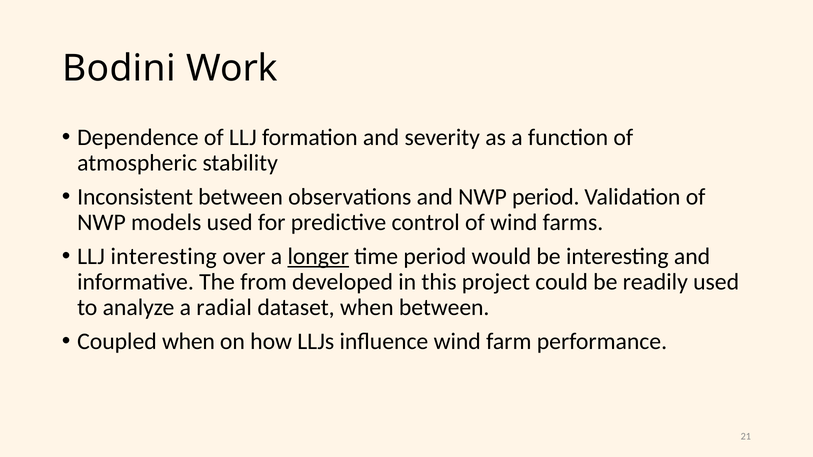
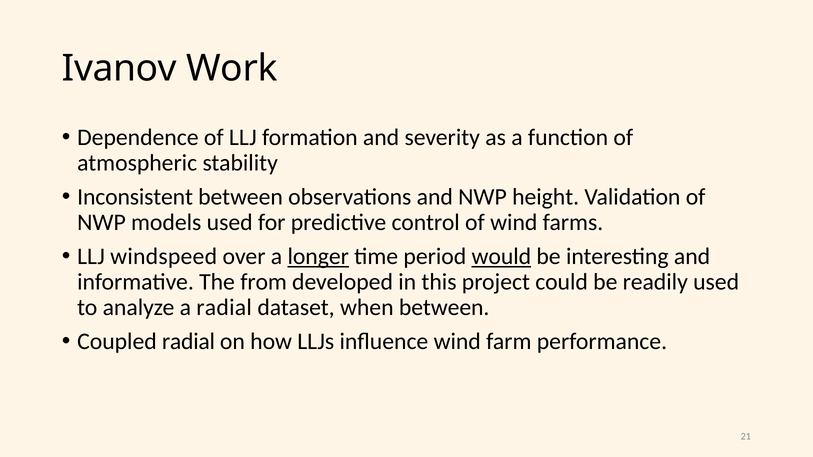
Bodini: Bodini -> Ivanov (119, 68)
NWP period: period -> height (546, 197)
LLJ interesting: interesting -> windspeed (164, 257)
would underline: none -> present (501, 257)
Coupled when: when -> radial (188, 342)
